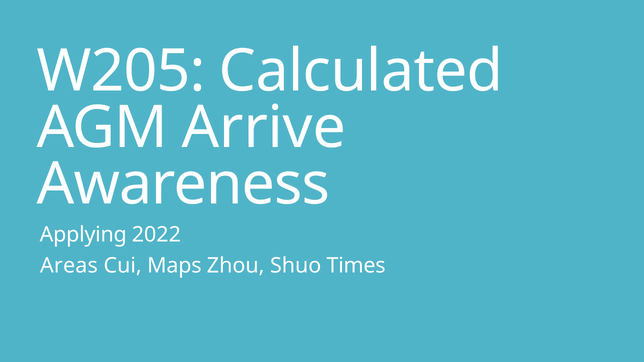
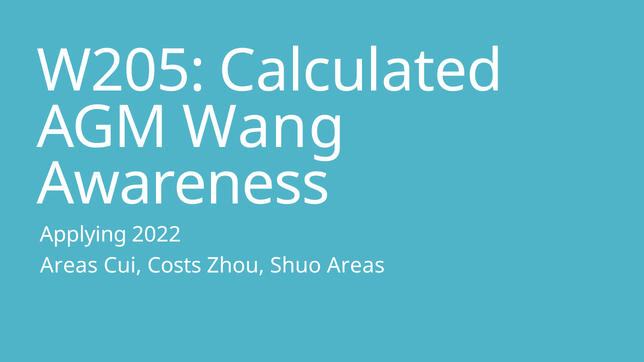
Arrive: Arrive -> Wang (264, 128)
Maps: Maps -> Costs (174, 266)
Shuo Times: Times -> Areas (356, 266)
